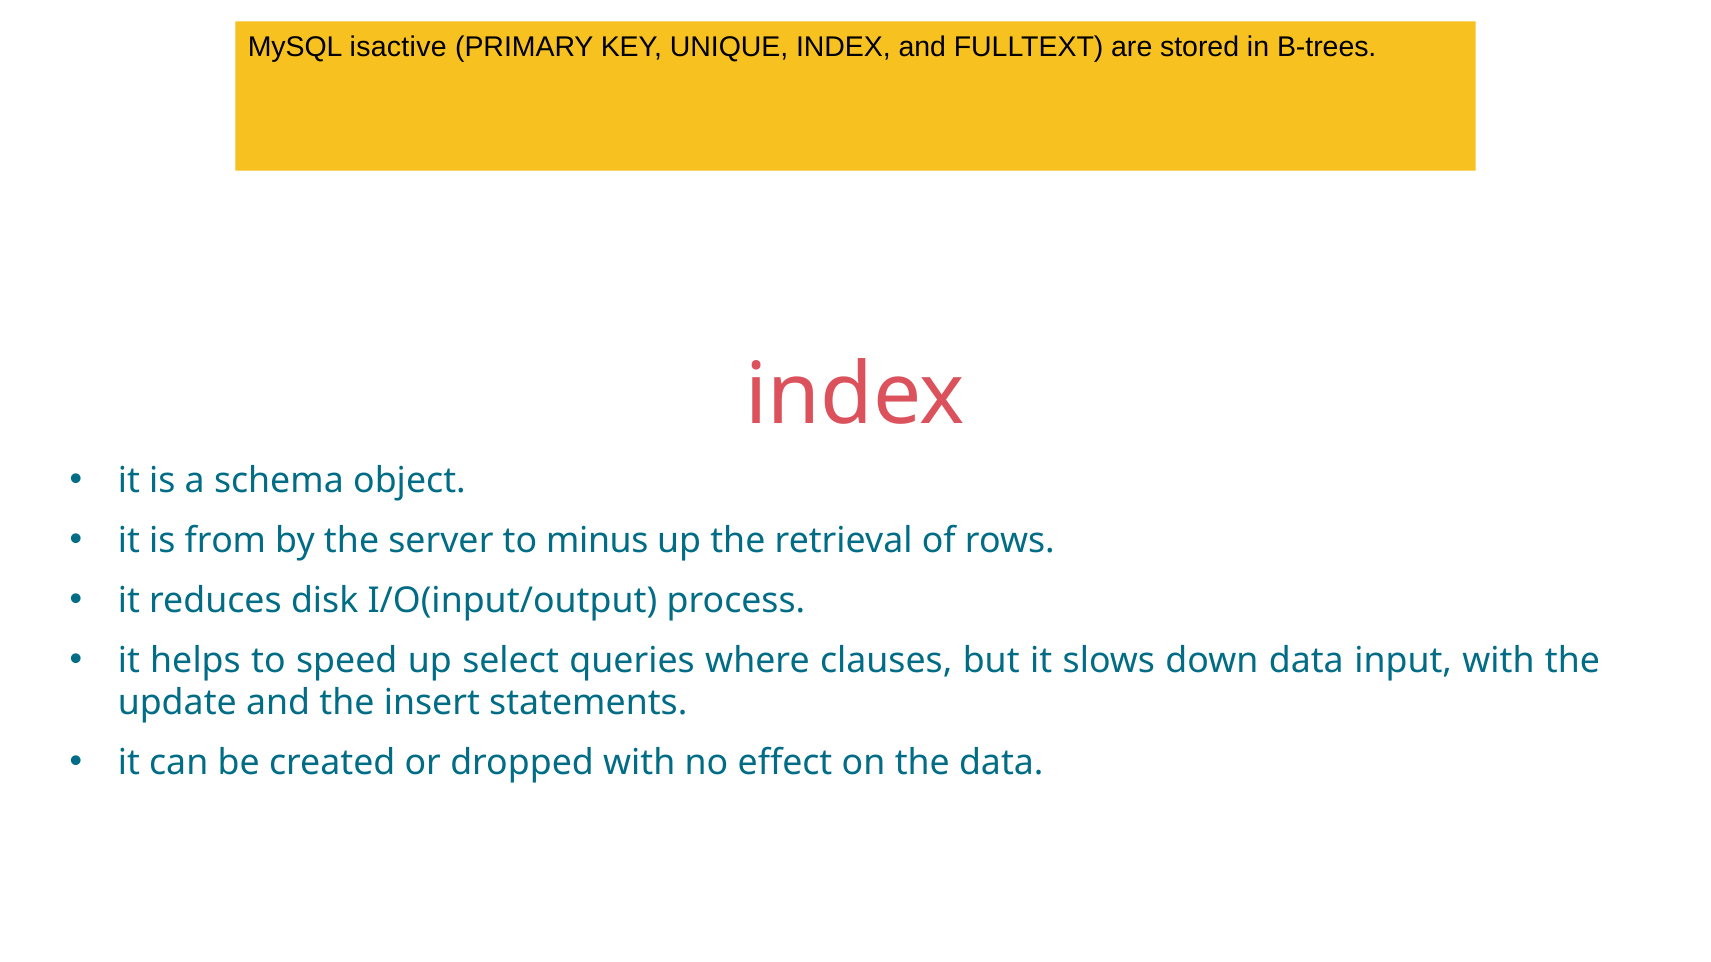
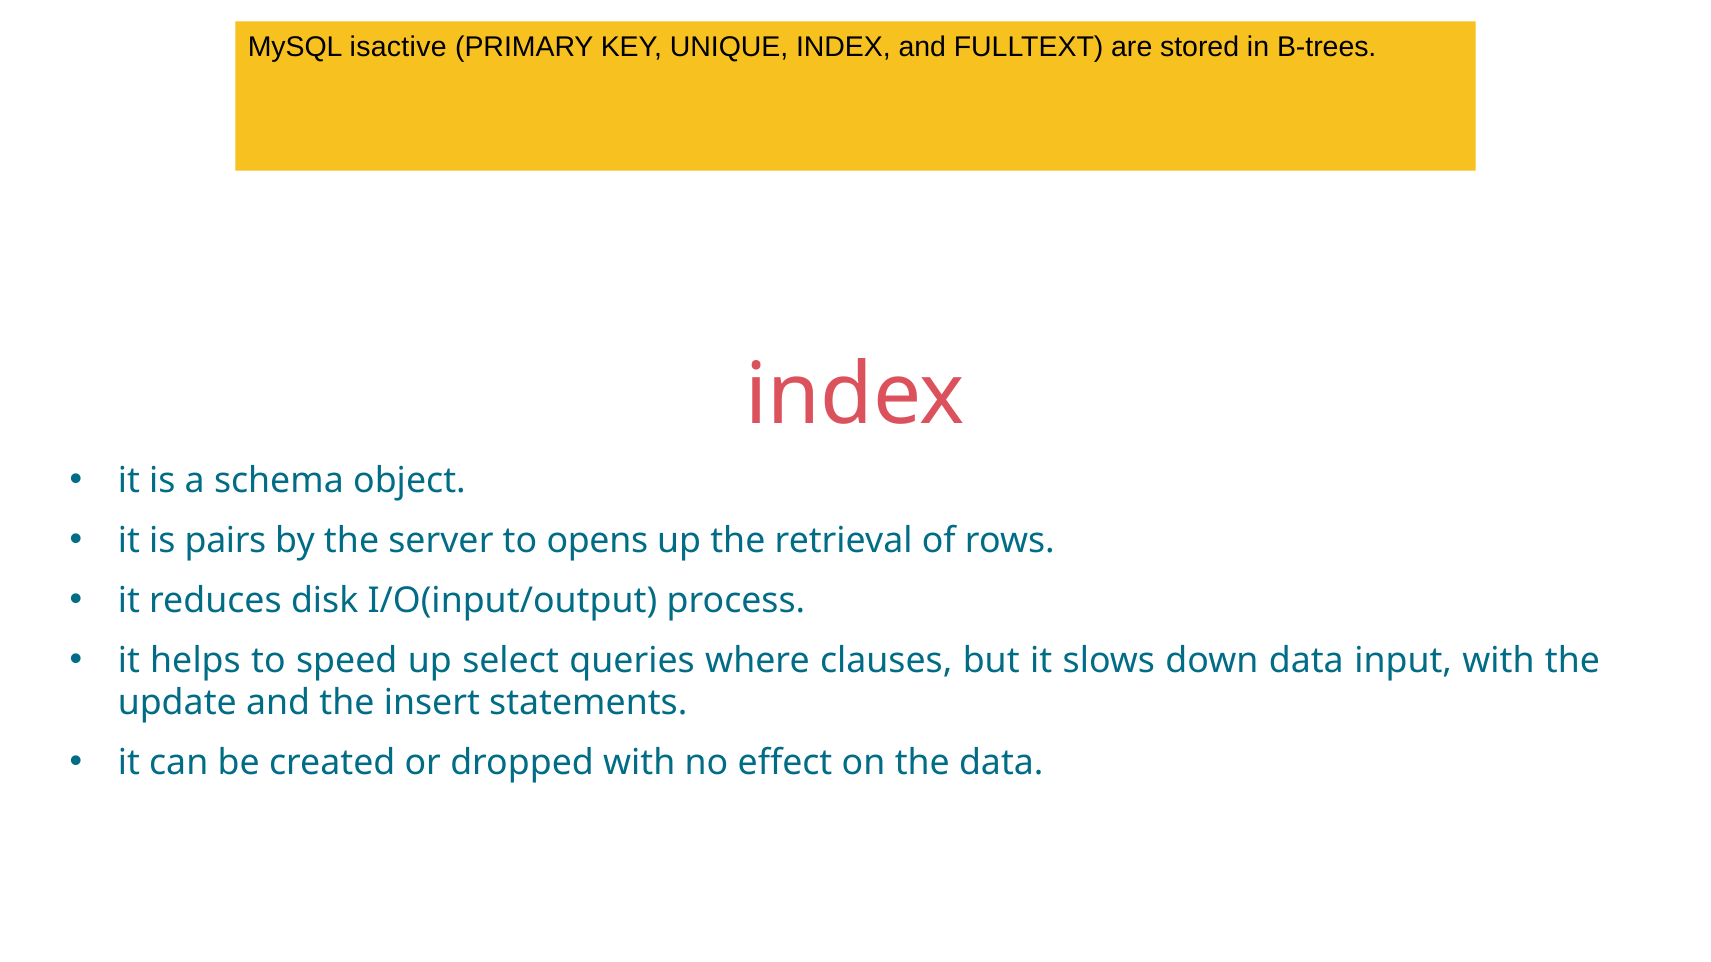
from: from -> pairs (225, 541)
minus: minus -> opens (597, 541)
